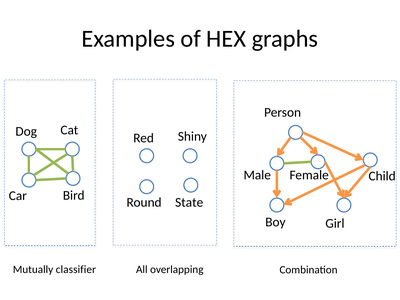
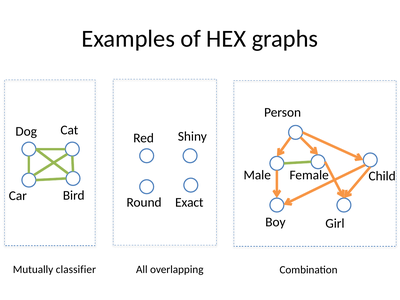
State: State -> Exact (189, 202)
